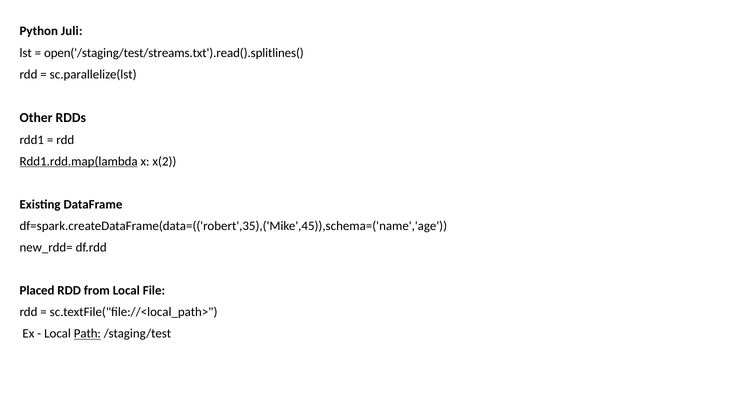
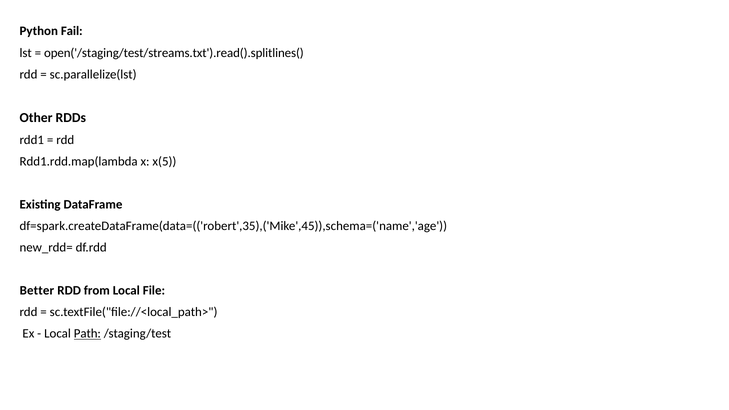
Juli: Juli -> Fail (72, 31)
Rdd1.rdd.map(lambda underline: present -> none (79, 161)
x(2: x(2 -> x(5 (164, 161)
Placed: Placed -> Better (37, 291)
